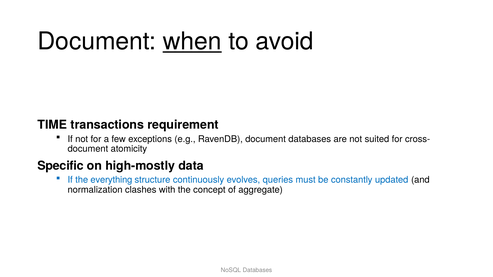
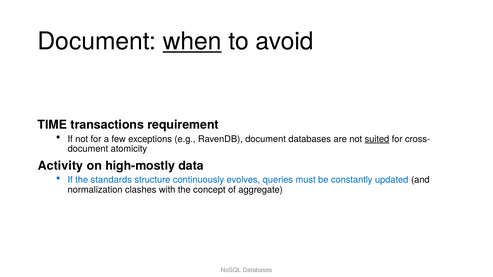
suited underline: none -> present (377, 139)
Specific: Specific -> Activity (60, 166)
everything: everything -> standards (111, 180)
